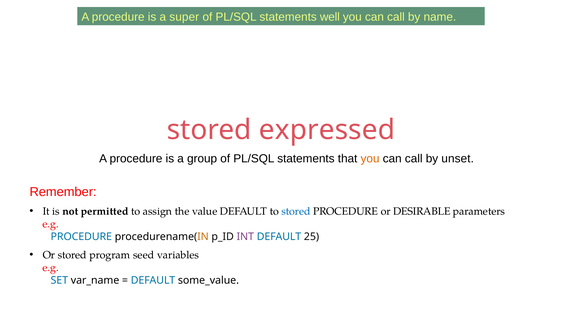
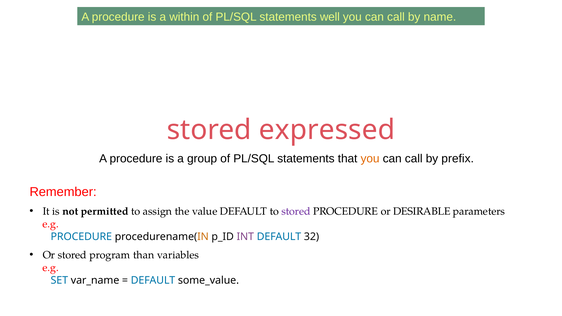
super: super -> within (184, 17)
unset: unset -> prefix (458, 159)
stored colour: blue -> purple (296, 211)
25: 25 -> 32 (312, 237)
seed: seed -> than (144, 255)
